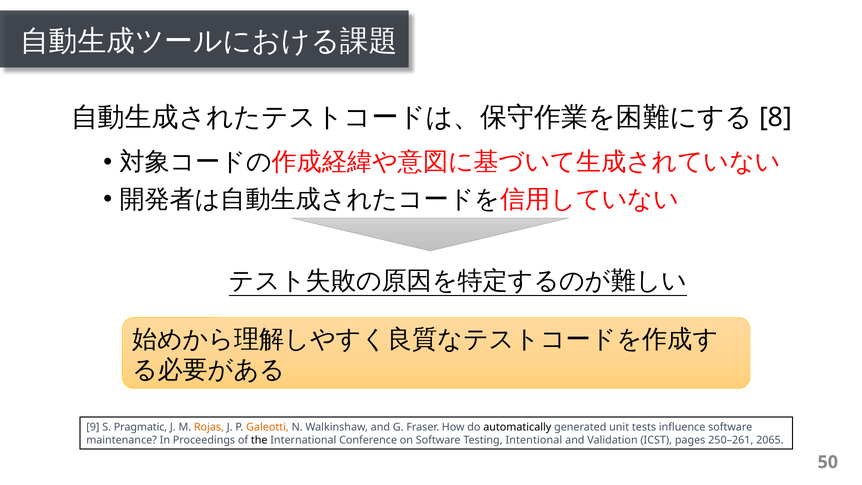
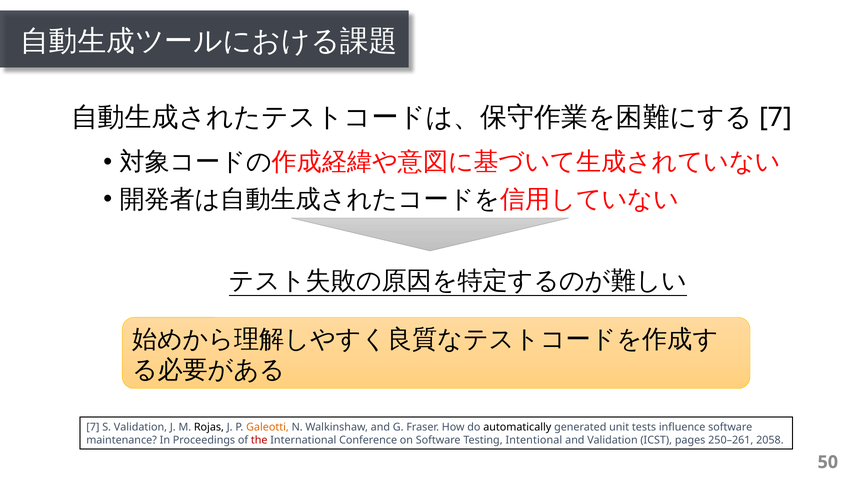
8: 8 -> 7 (776, 117)
9: 9 -> 7 (93, 427)
S Pragmatic: Pragmatic -> Validation (140, 427)
Rojas colour: orange -> black (209, 427)
the colour: black -> red (259, 440)
2065: 2065 -> 2058 (770, 440)
